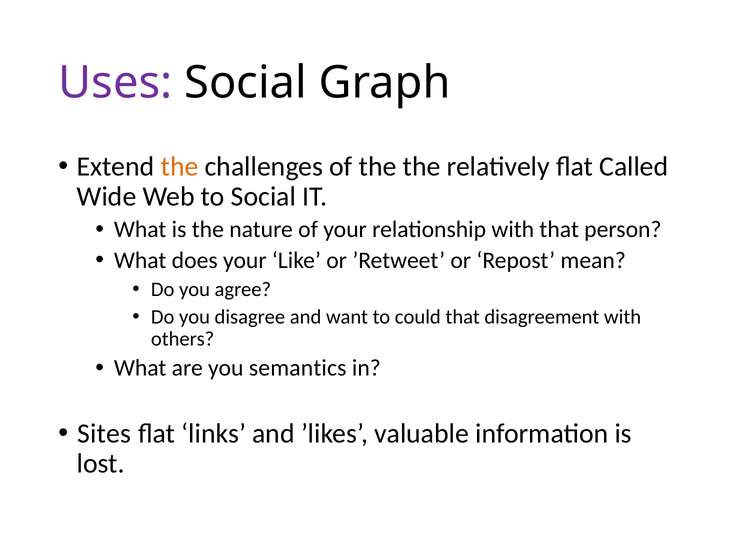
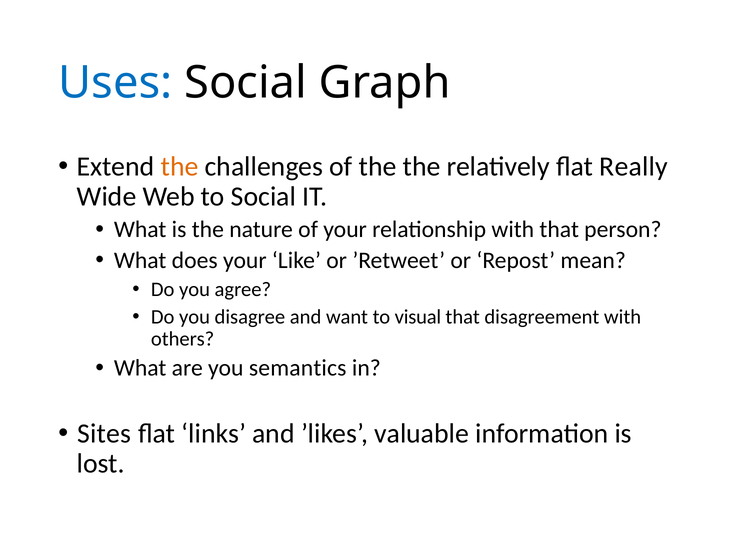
Uses colour: purple -> blue (115, 83)
Called: Called -> Really (634, 167)
could: could -> visual (418, 317)
